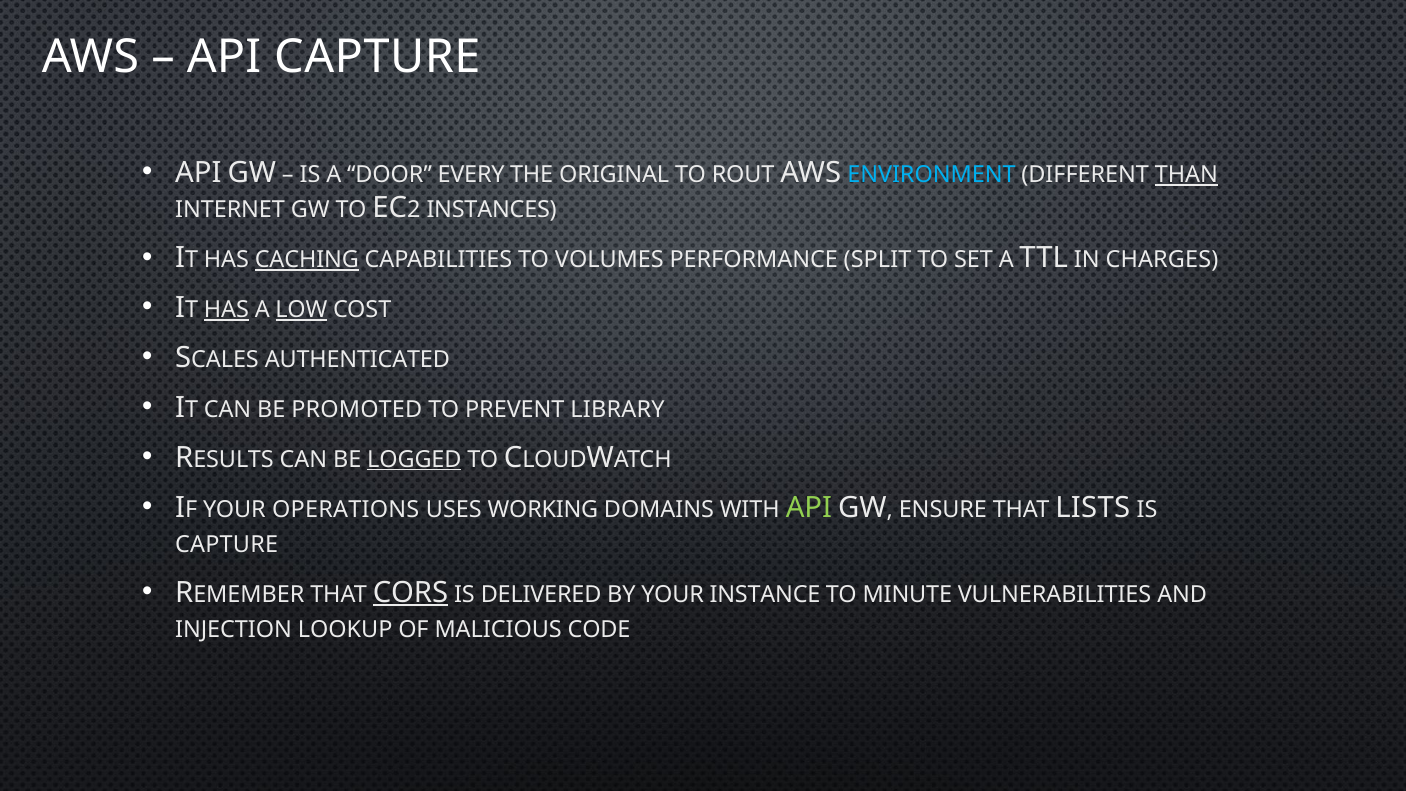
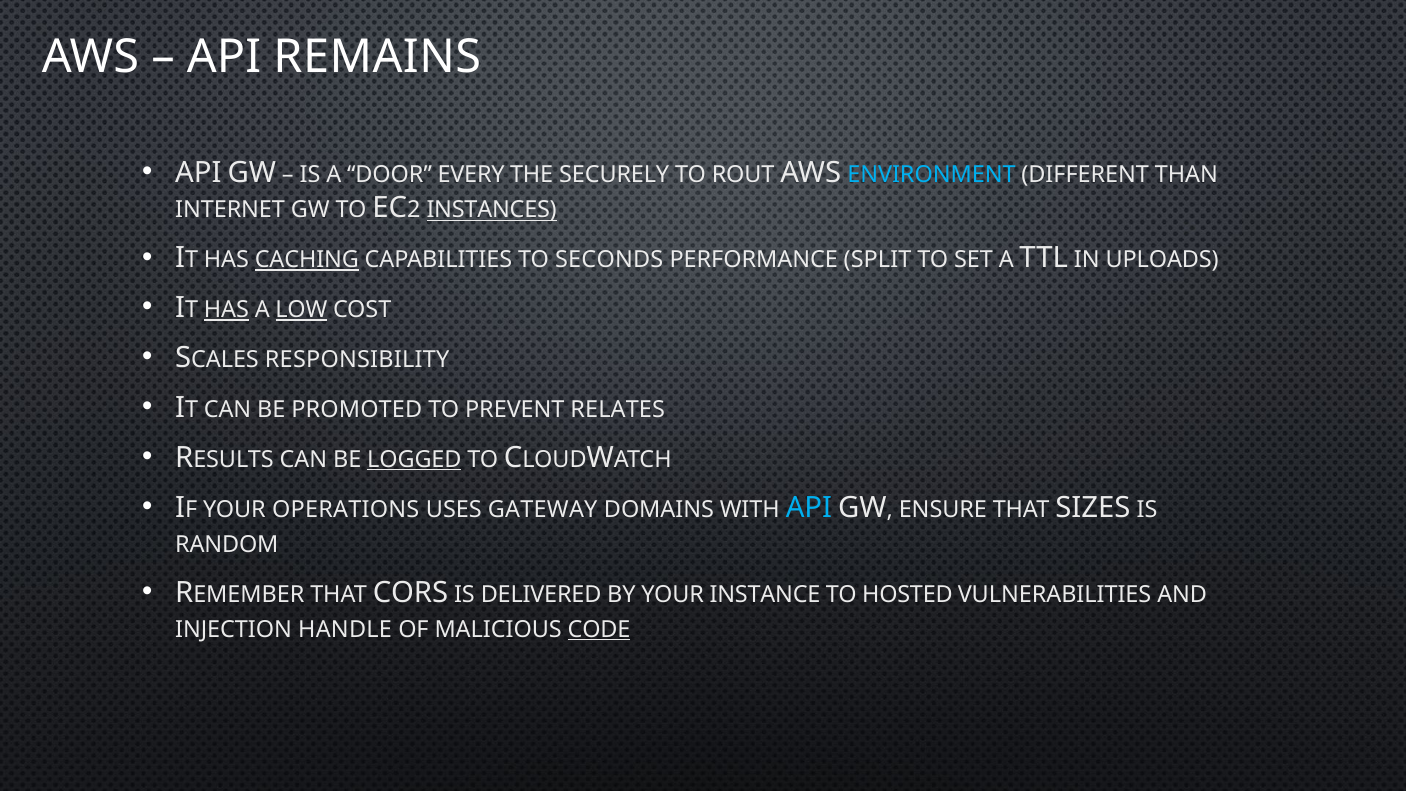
API CAPTURE: CAPTURE -> REMAINS (377, 57)
ORIGINAL: ORIGINAL -> SECURELY (614, 175)
THAN underline: present -> none (1186, 175)
INSTANCES underline: none -> present (492, 210)
VOLUMES: VOLUMES -> SECONDS (609, 260)
CHARGES: CHARGES -> UPLOADS (1162, 260)
AUTHENTICATED: AUTHENTICATED -> RESPONSIBILITY (357, 360)
LIBRARY: LIBRARY -> RELATES (618, 410)
WORKING: WORKING -> GATEWAY (543, 509)
API colour: light green -> light blue (809, 507)
LISTS: LISTS -> SIZES (1093, 507)
CAPTURE: CAPTURE -> RANDOM (227, 544)
CORS underline: present -> none (410, 592)
MINUTE: MINUTE -> HOSTED (907, 594)
LOOKUP: LOOKUP -> HANDLE (345, 630)
CODE underline: none -> present (599, 630)
